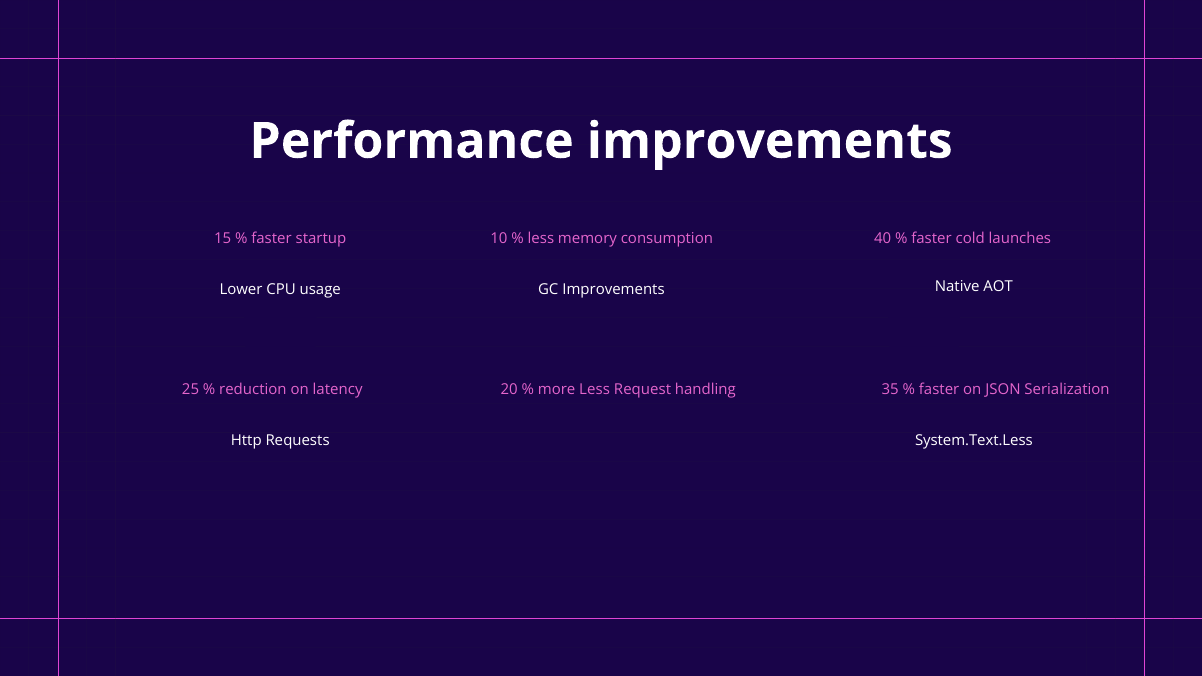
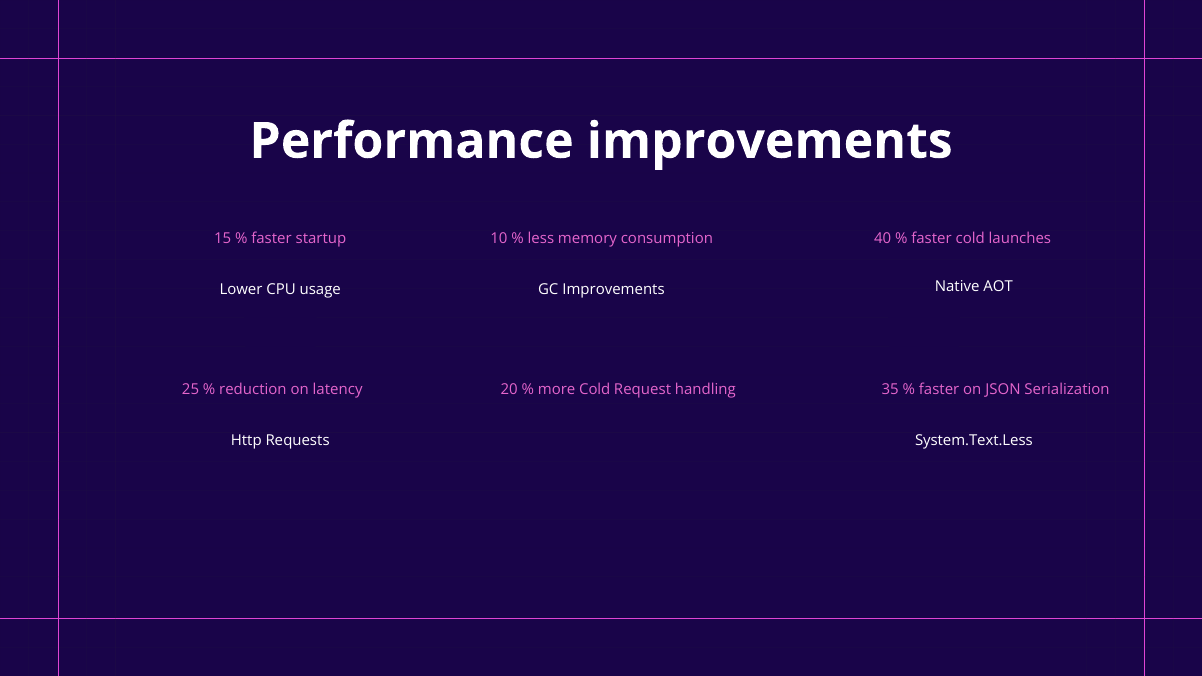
more Less: Less -> Cold (595, 390)
